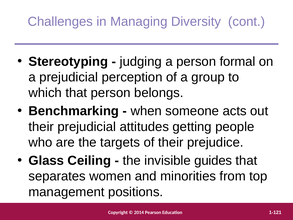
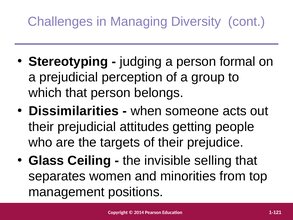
Benchmarking: Benchmarking -> Dissimilarities (74, 111)
guides: guides -> selling (213, 160)
